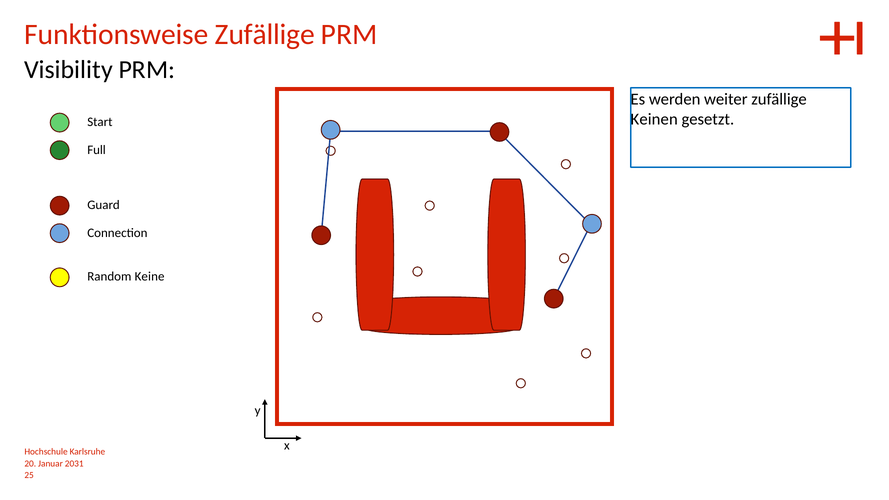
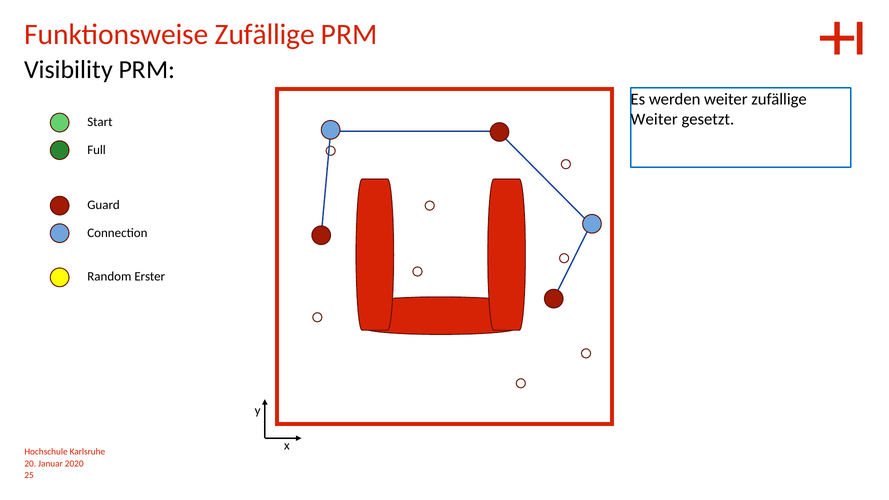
Keinen: Keinen -> Weiter (654, 119)
Keine: Keine -> Erster (150, 277)
2031: 2031 -> 2020 (74, 464)
